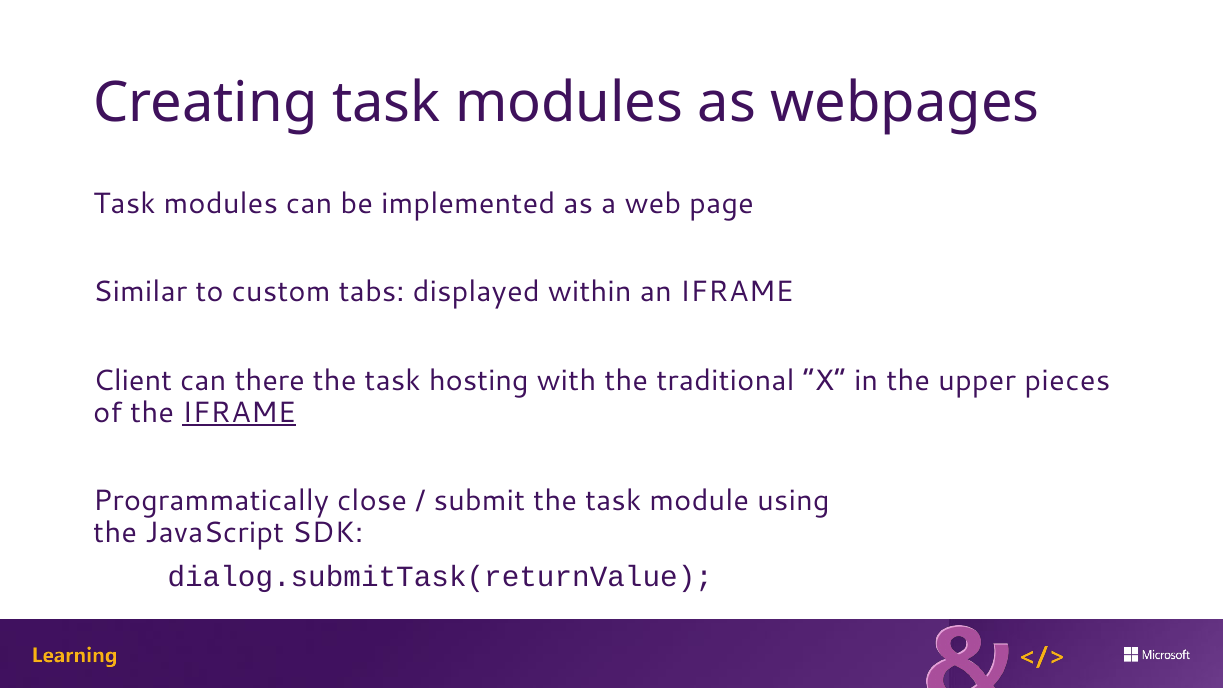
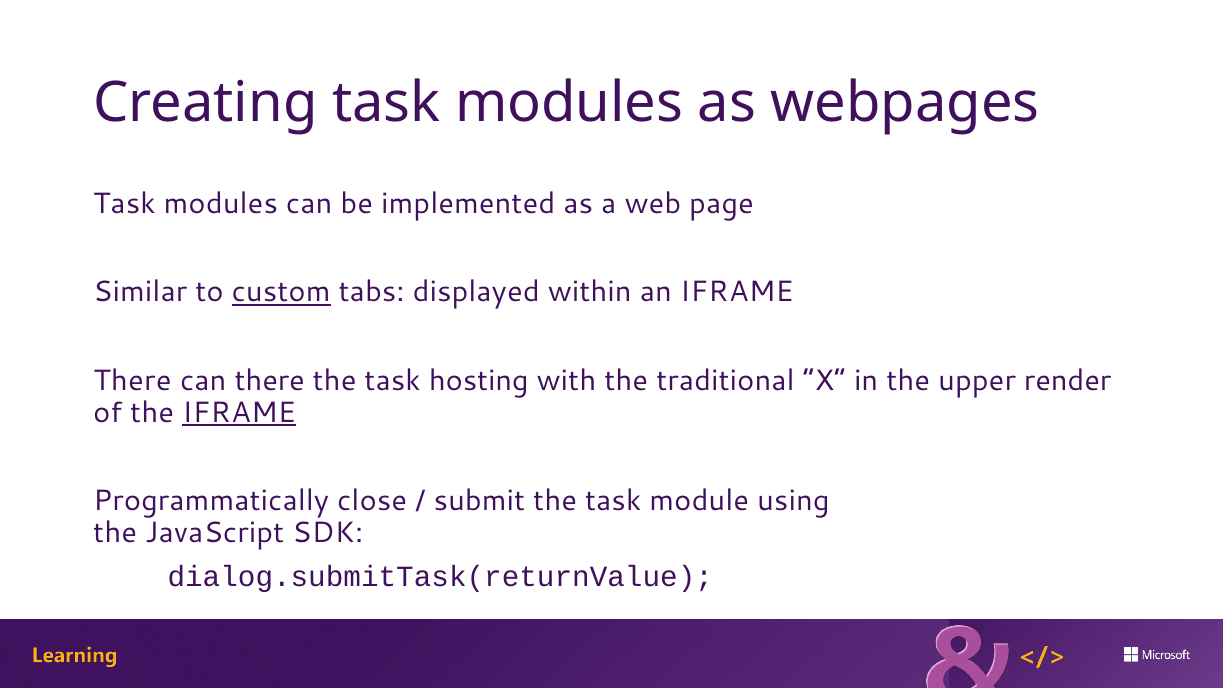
custom underline: none -> present (281, 292)
Client: Client -> There (133, 381)
pieces: pieces -> render (1068, 381)
